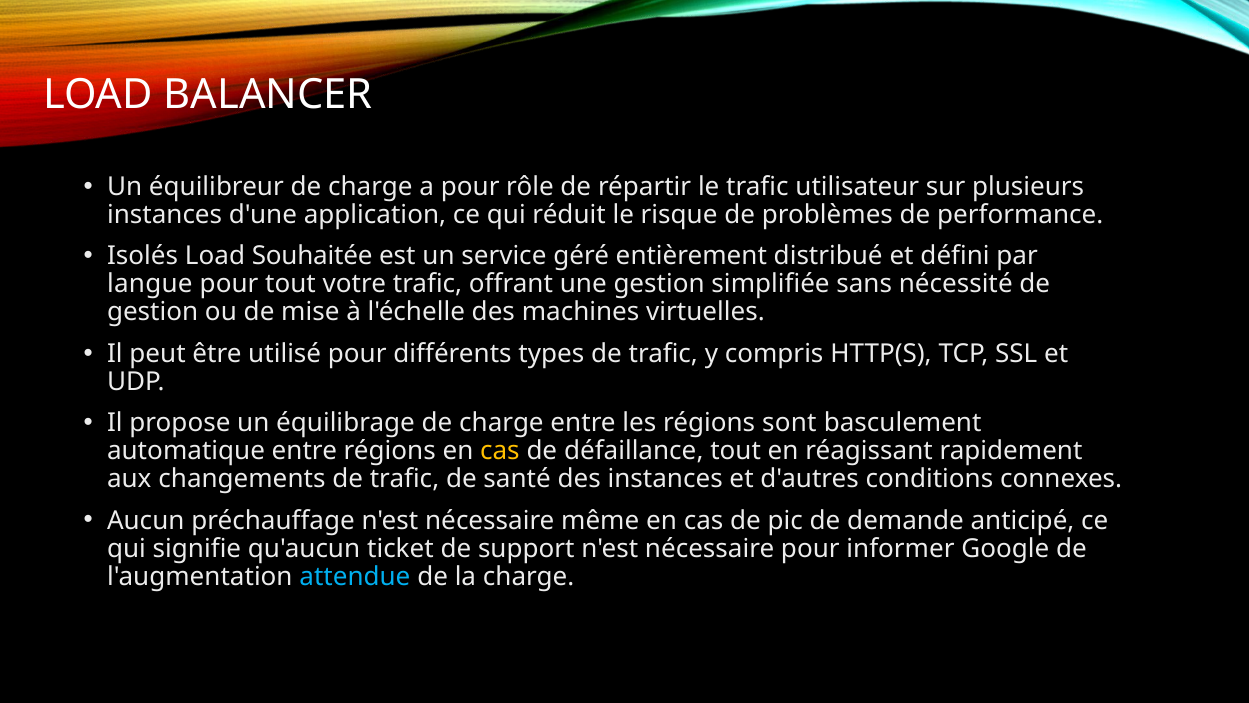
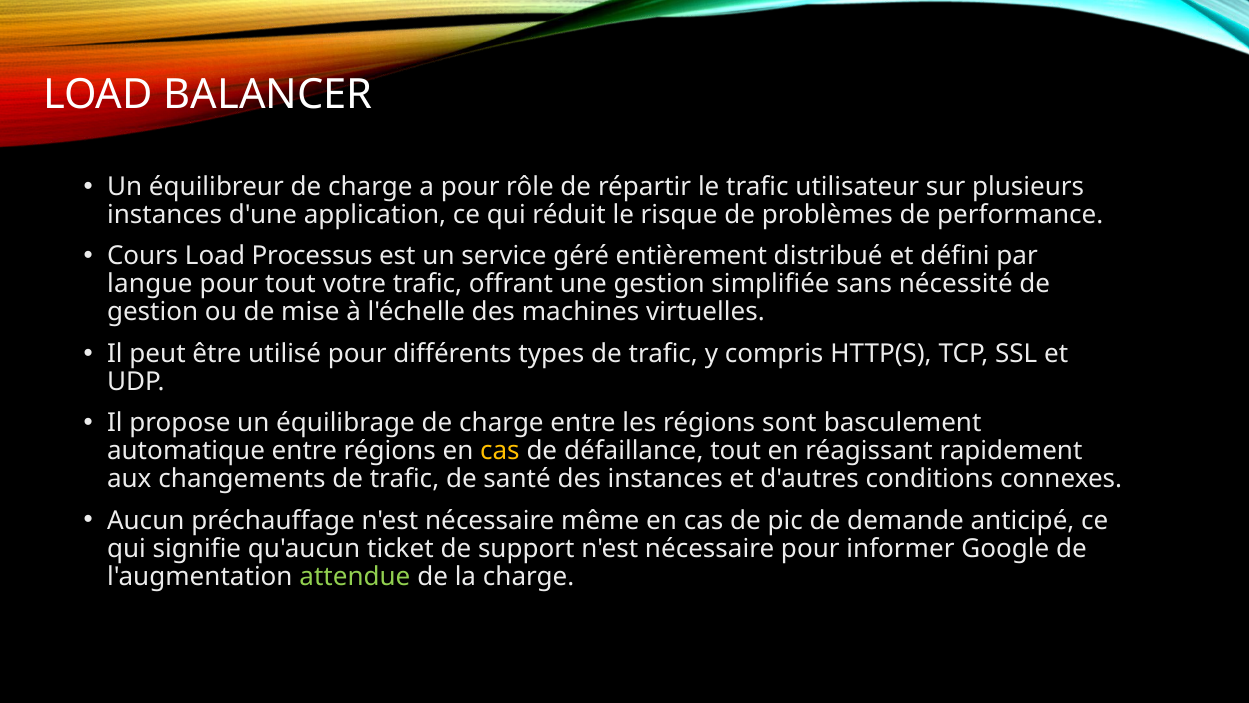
Isolés: Isolés -> Cours (143, 256)
Souhaitée: Souhaitée -> Processus (312, 256)
attendue colour: light blue -> light green (355, 576)
